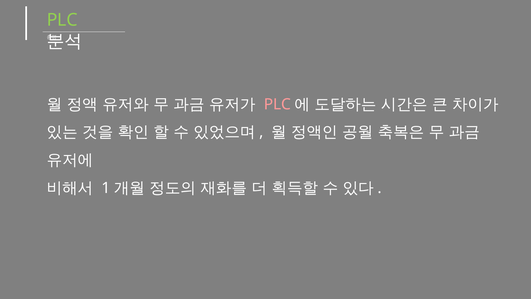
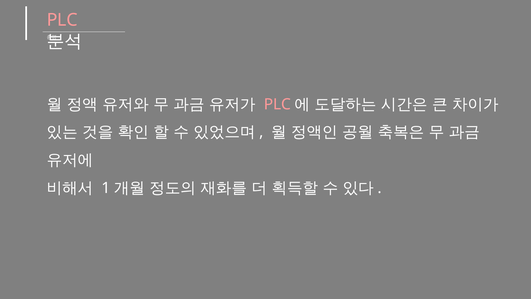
PLC colour: light green -> pink (62, 20)
